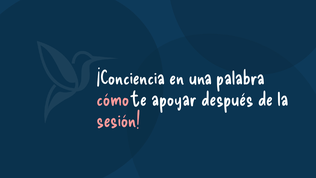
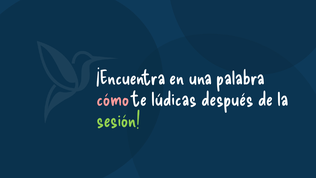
¡Conciencia: ¡Conciencia -> ¡Encuentra (131, 78)
apoyar: apoyar -> lúdicas (174, 99)
sesión colour: pink -> light green (118, 121)
